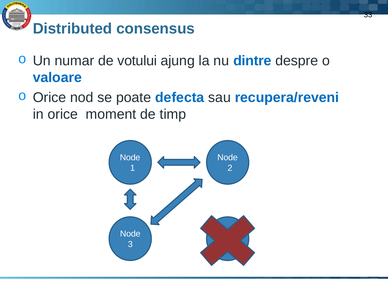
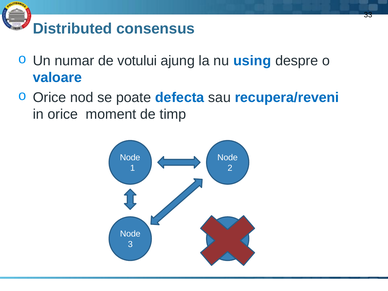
dintre: dintre -> using (252, 61)
